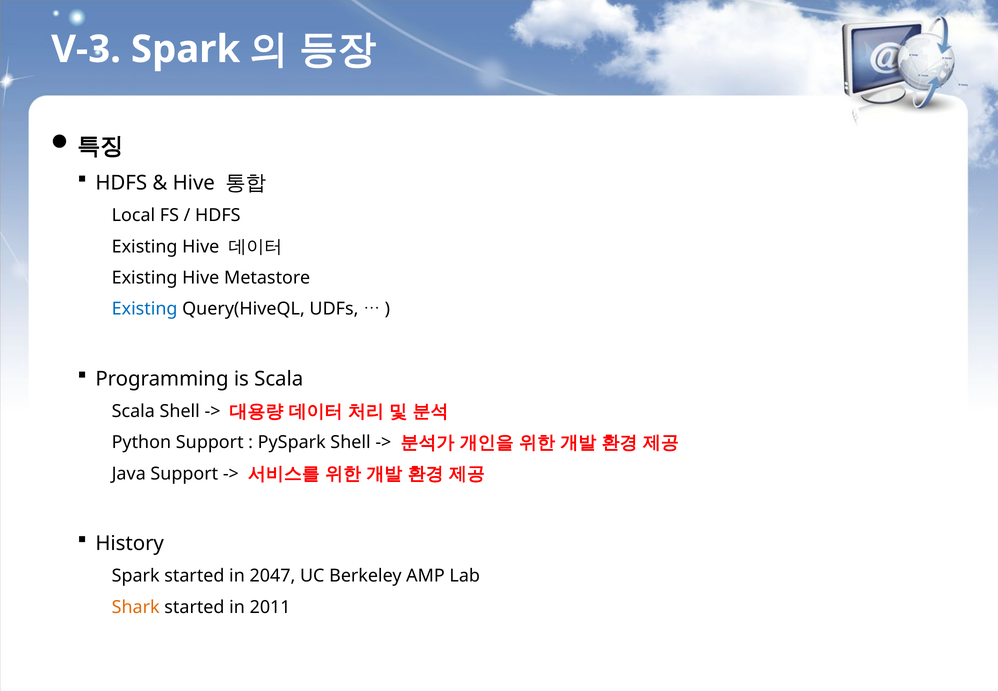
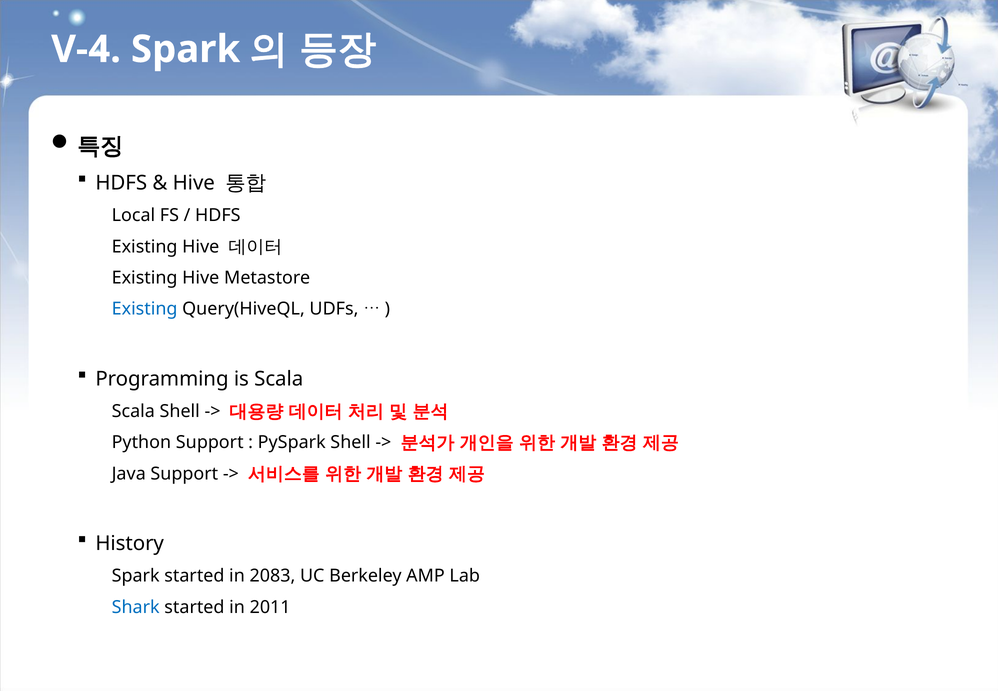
V-3: V-3 -> V-4 (86, 49)
2047: 2047 -> 2083 (272, 576)
Shark colour: orange -> blue (136, 607)
